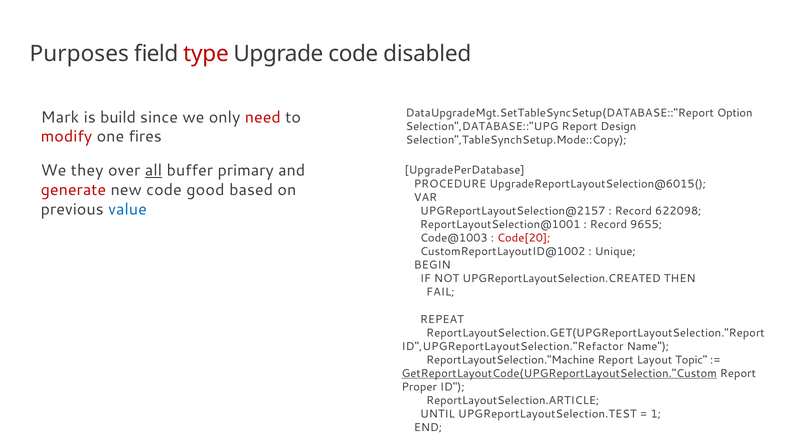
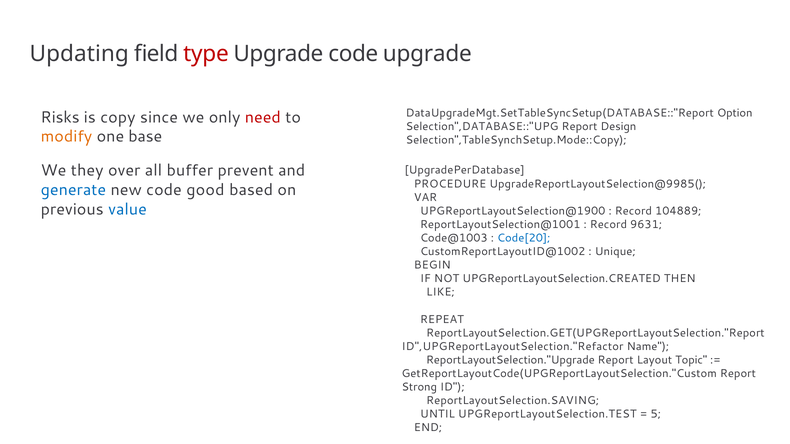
Purposes: Purposes -> Updating (79, 54)
code disabled: disabled -> upgrade (427, 54)
Mark: Mark -> Risks (60, 117)
build: build -> copy (118, 117)
modify colour: red -> orange (66, 137)
fires: fires -> base (145, 137)
all underline: present -> none (153, 171)
primary: primary -> prevent (246, 171)
UpgradeReportLayoutSelection@6015(: UpgradeReportLayoutSelection@6015( -> UpgradeReportLayoutSelection@9985( (598, 184)
generate colour: red -> blue (73, 190)
UPGReportLayoutSelection@2157: UPGReportLayoutSelection@2157 -> UPGReportLayoutSelection@1900 (513, 211)
622098: 622098 -> 104889 (678, 211)
9655: 9655 -> 9631 (646, 225)
Code[20 colour: red -> blue (524, 238)
FAIL: FAIL -> LIKE (440, 292)
ReportLayoutSelection."Machine: ReportLayoutSelection."Machine -> ReportLayoutSelection."Upgrade (510, 360)
GetReportLayoutCode(UPGReportLayoutSelection."Custom underline: present -> none (559, 374)
Proper: Proper -> Strong (419, 387)
ReportLayoutSelection.ARTICLE: ReportLayoutSelection.ARTICLE -> ReportLayoutSelection.SAVING (513, 401)
1: 1 -> 5 (656, 414)
